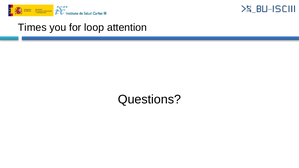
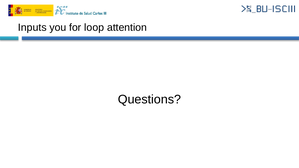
Times: Times -> Inputs (32, 27)
